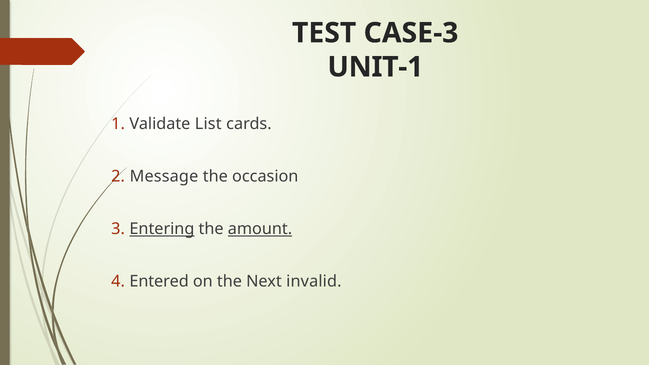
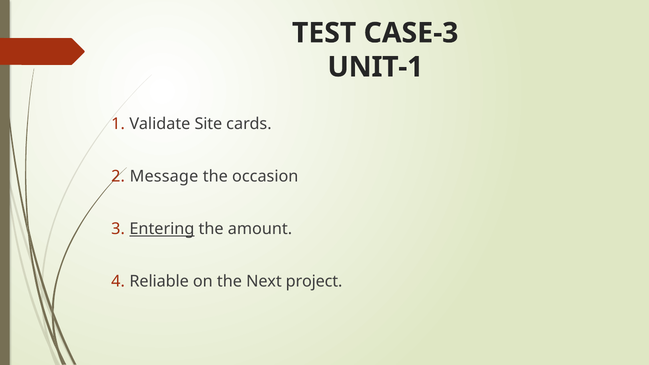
List: List -> Site (208, 124)
amount underline: present -> none (260, 229)
Entered: Entered -> Reliable (159, 282)
invalid: invalid -> project (314, 282)
